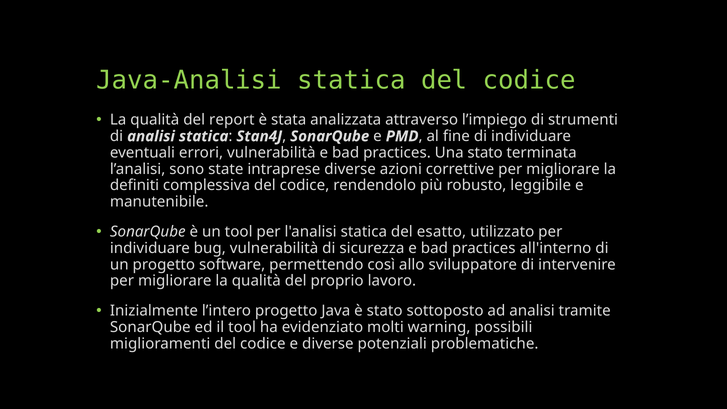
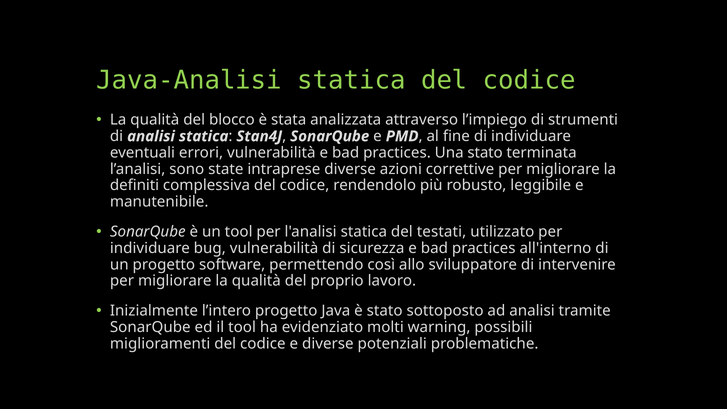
report: report -> blocco (232, 120)
esatto: esatto -> testati (442, 232)
